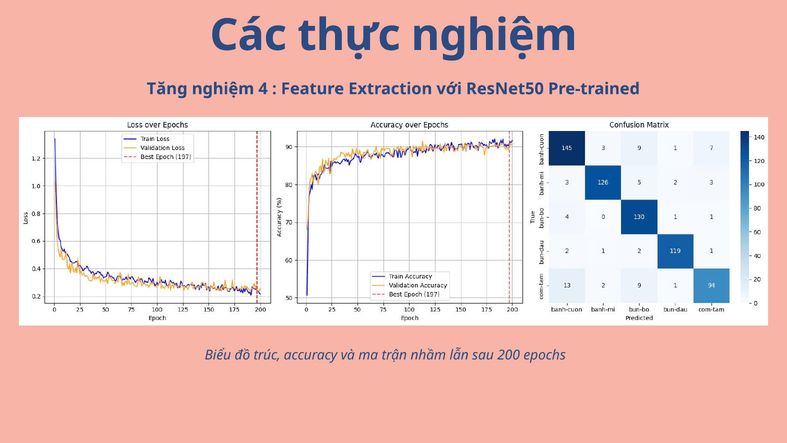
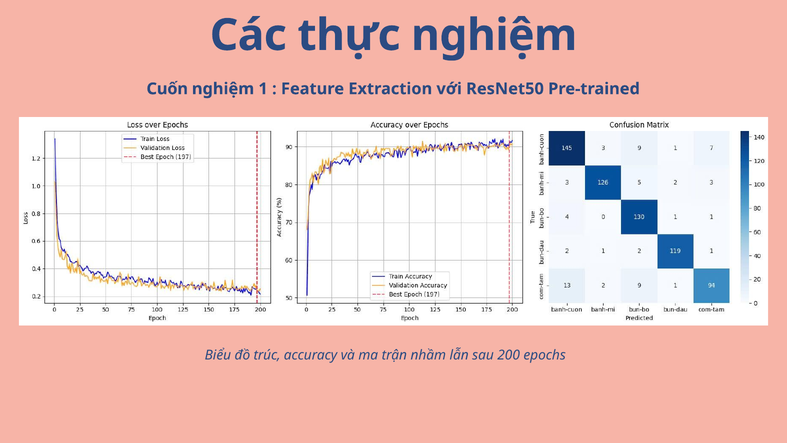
Tăng: Tăng -> Cuốn (167, 89)
4: 4 -> 1 (263, 89)
